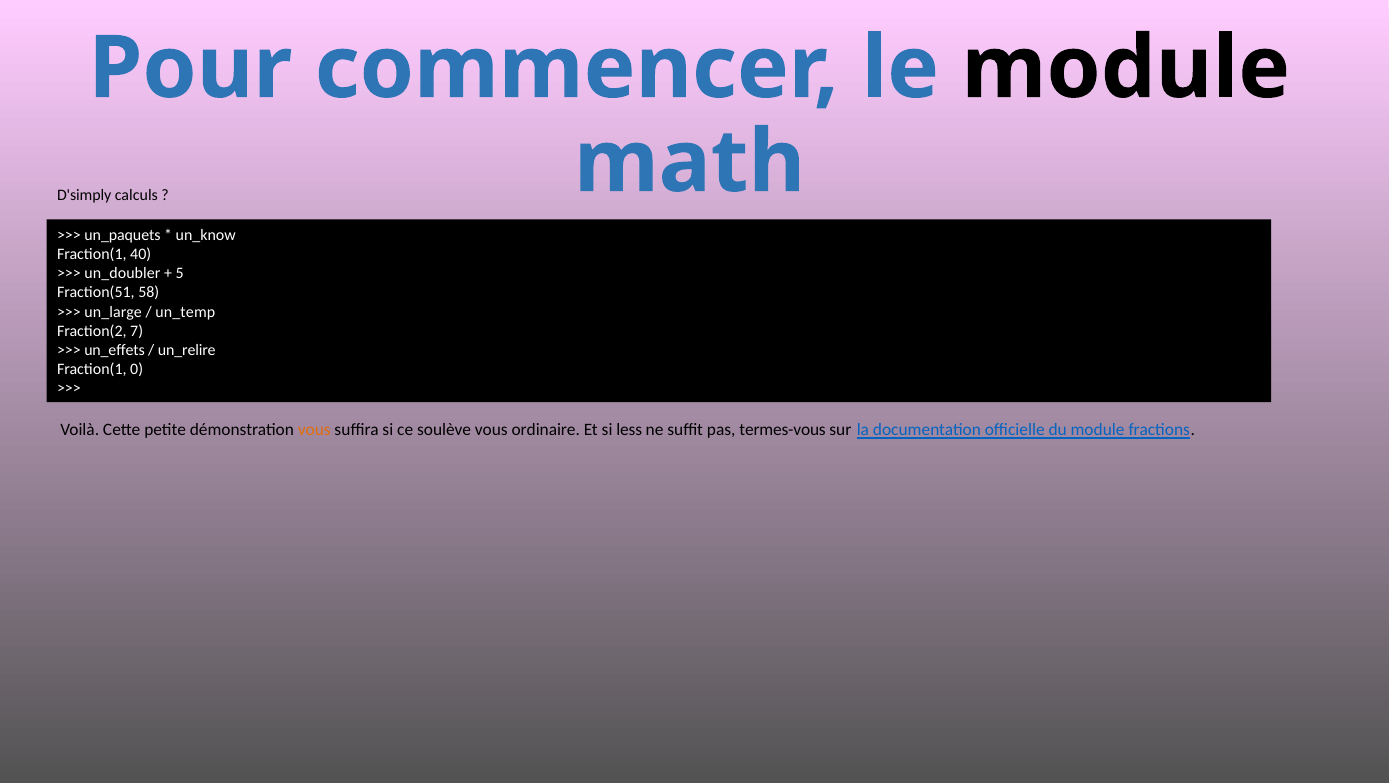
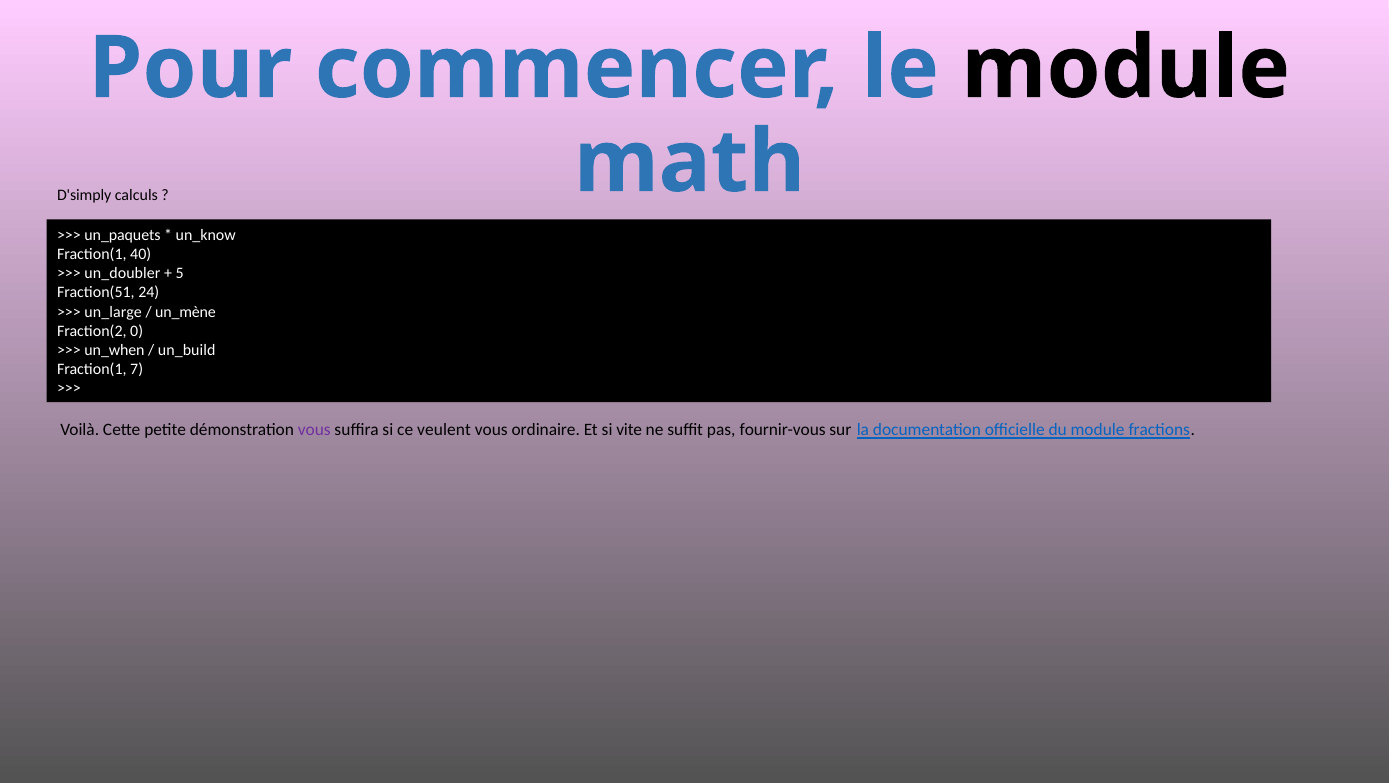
58: 58 -> 24 (149, 293)
un_temp: un_temp -> un_mène (185, 312)
7: 7 -> 0 (137, 331)
un_effets: un_effets -> un_when (115, 350)
un_relire: un_relire -> un_build (187, 350)
0: 0 -> 7 (137, 369)
vous colour: orange -> purple (314, 430)
soulève: soulève -> veulent (444, 430)
less: less -> vite (629, 430)
termes-vous: termes-vous -> fournir-vous (783, 430)
